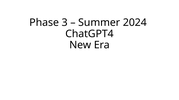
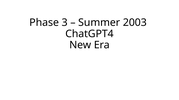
2024: 2024 -> 2003 (135, 23)
